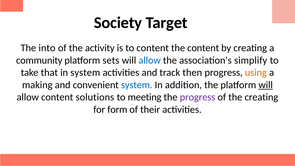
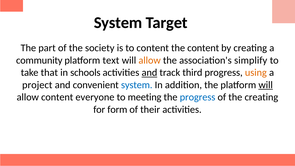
Society: Society -> System (118, 23)
into: into -> part (47, 48)
activity: activity -> society (100, 48)
sets: sets -> text (111, 60)
allow colour: blue -> orange (150, 60)
in system: system -> schools (85, 73)
and underline: none -> present (149, 73)
then: then -> third (192, 73)
making: making -> project (37, 85)
solutions: solutions -> everyone (95, 97)
progress colour: purple -> blue (198, 97)
